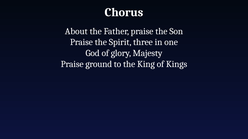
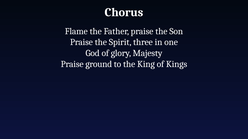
About: About -> Flame (76, 31)
